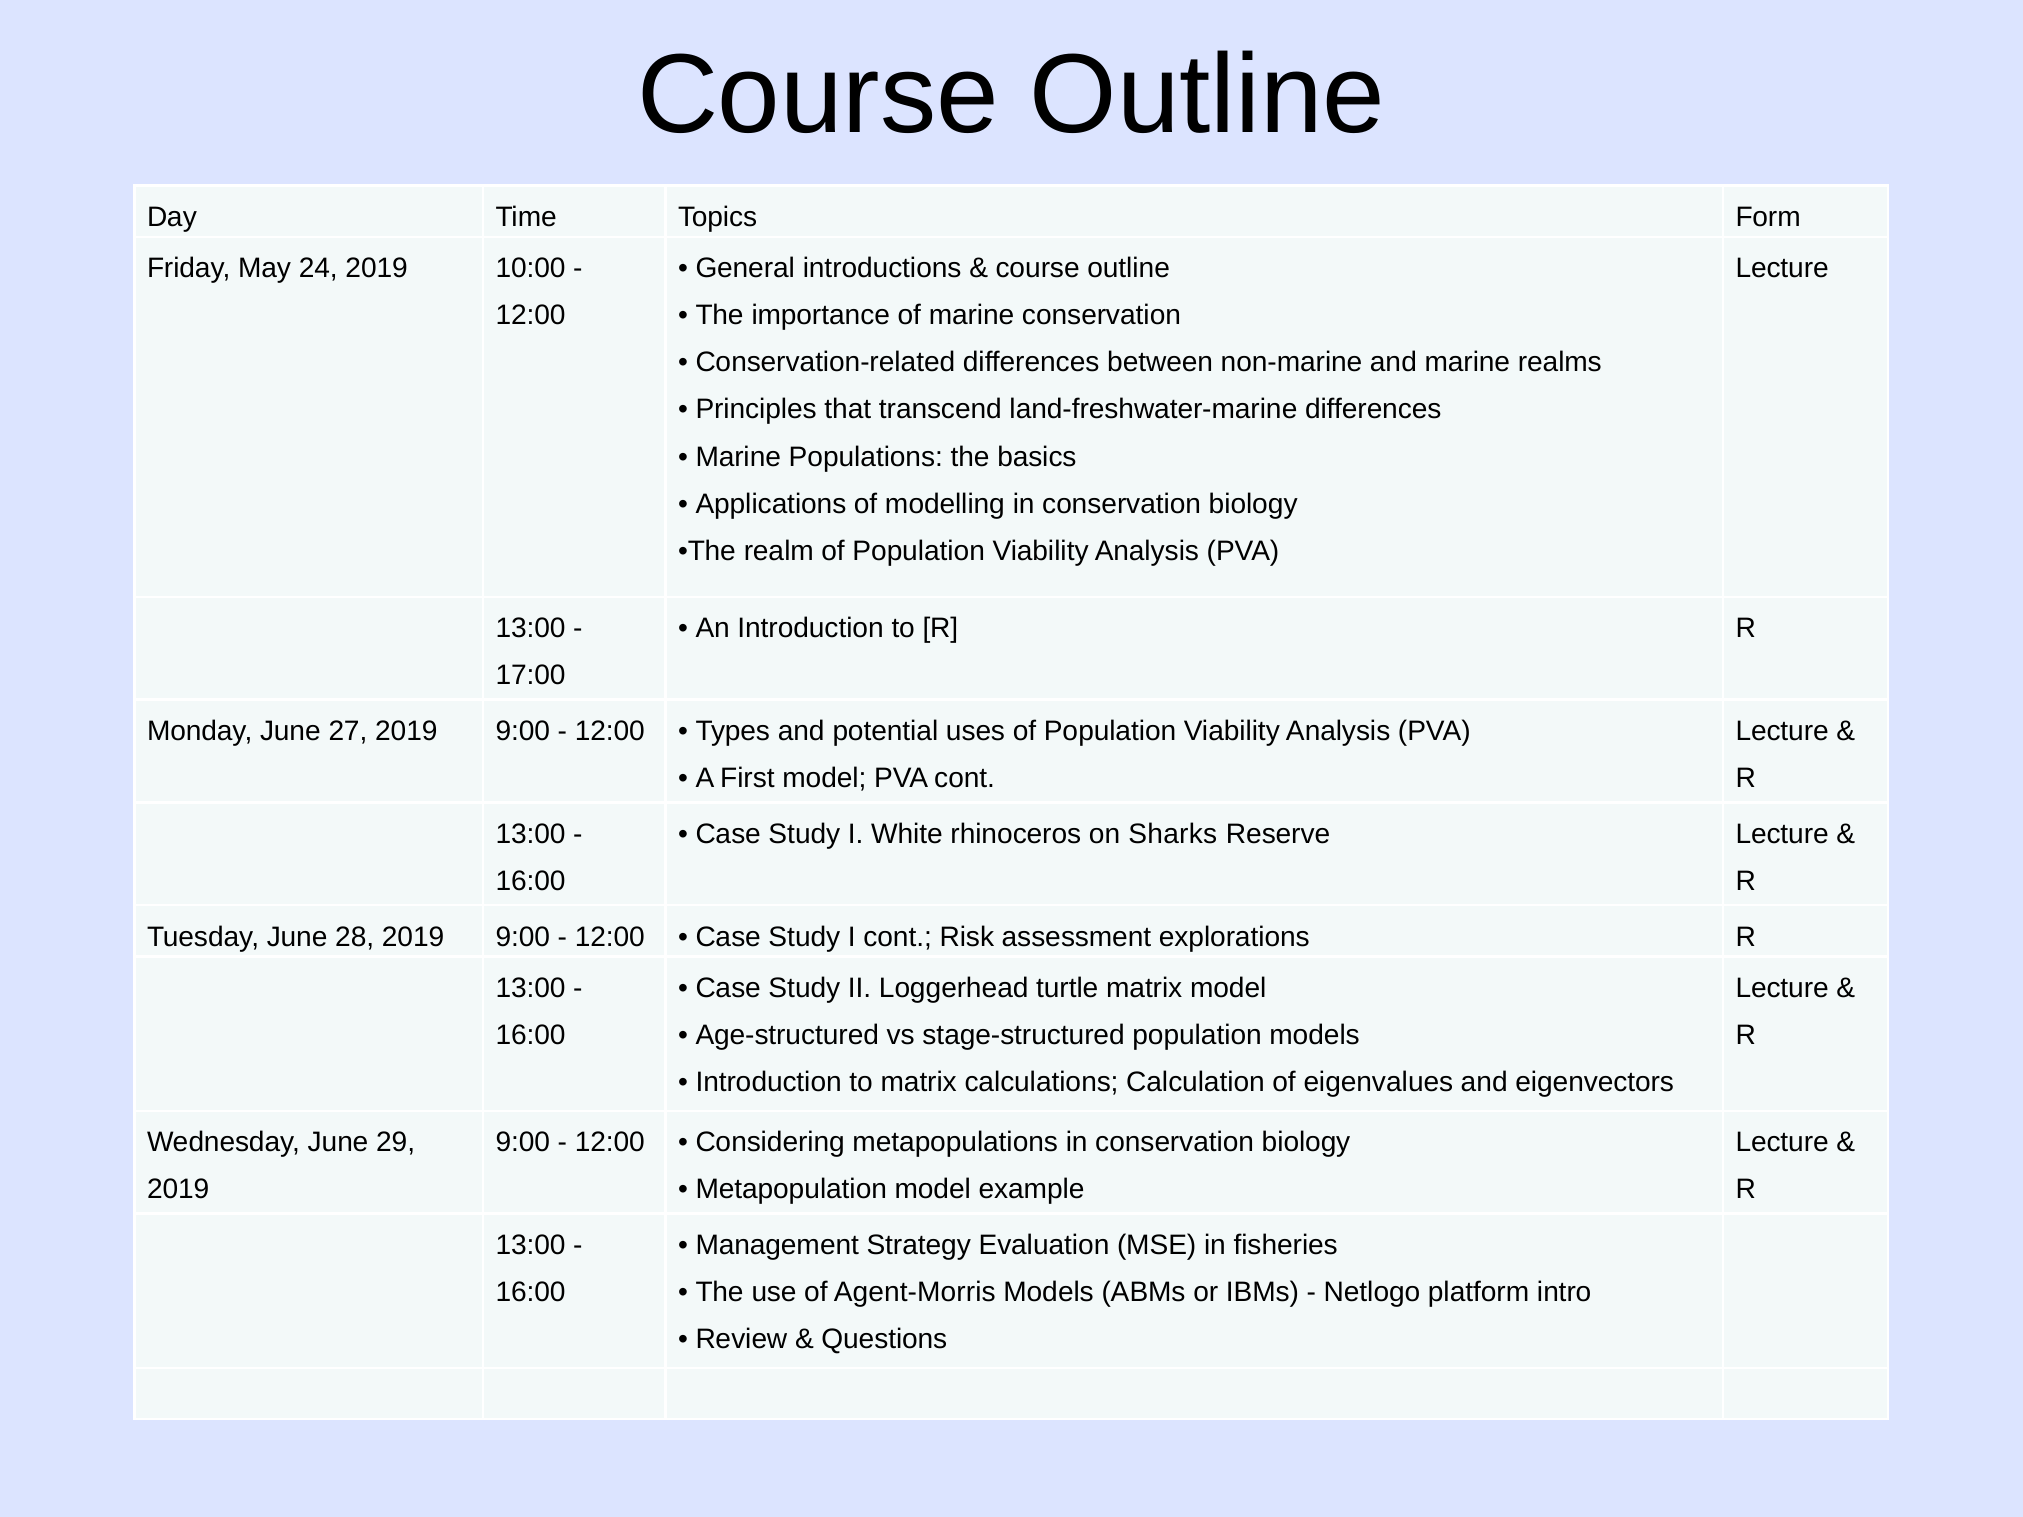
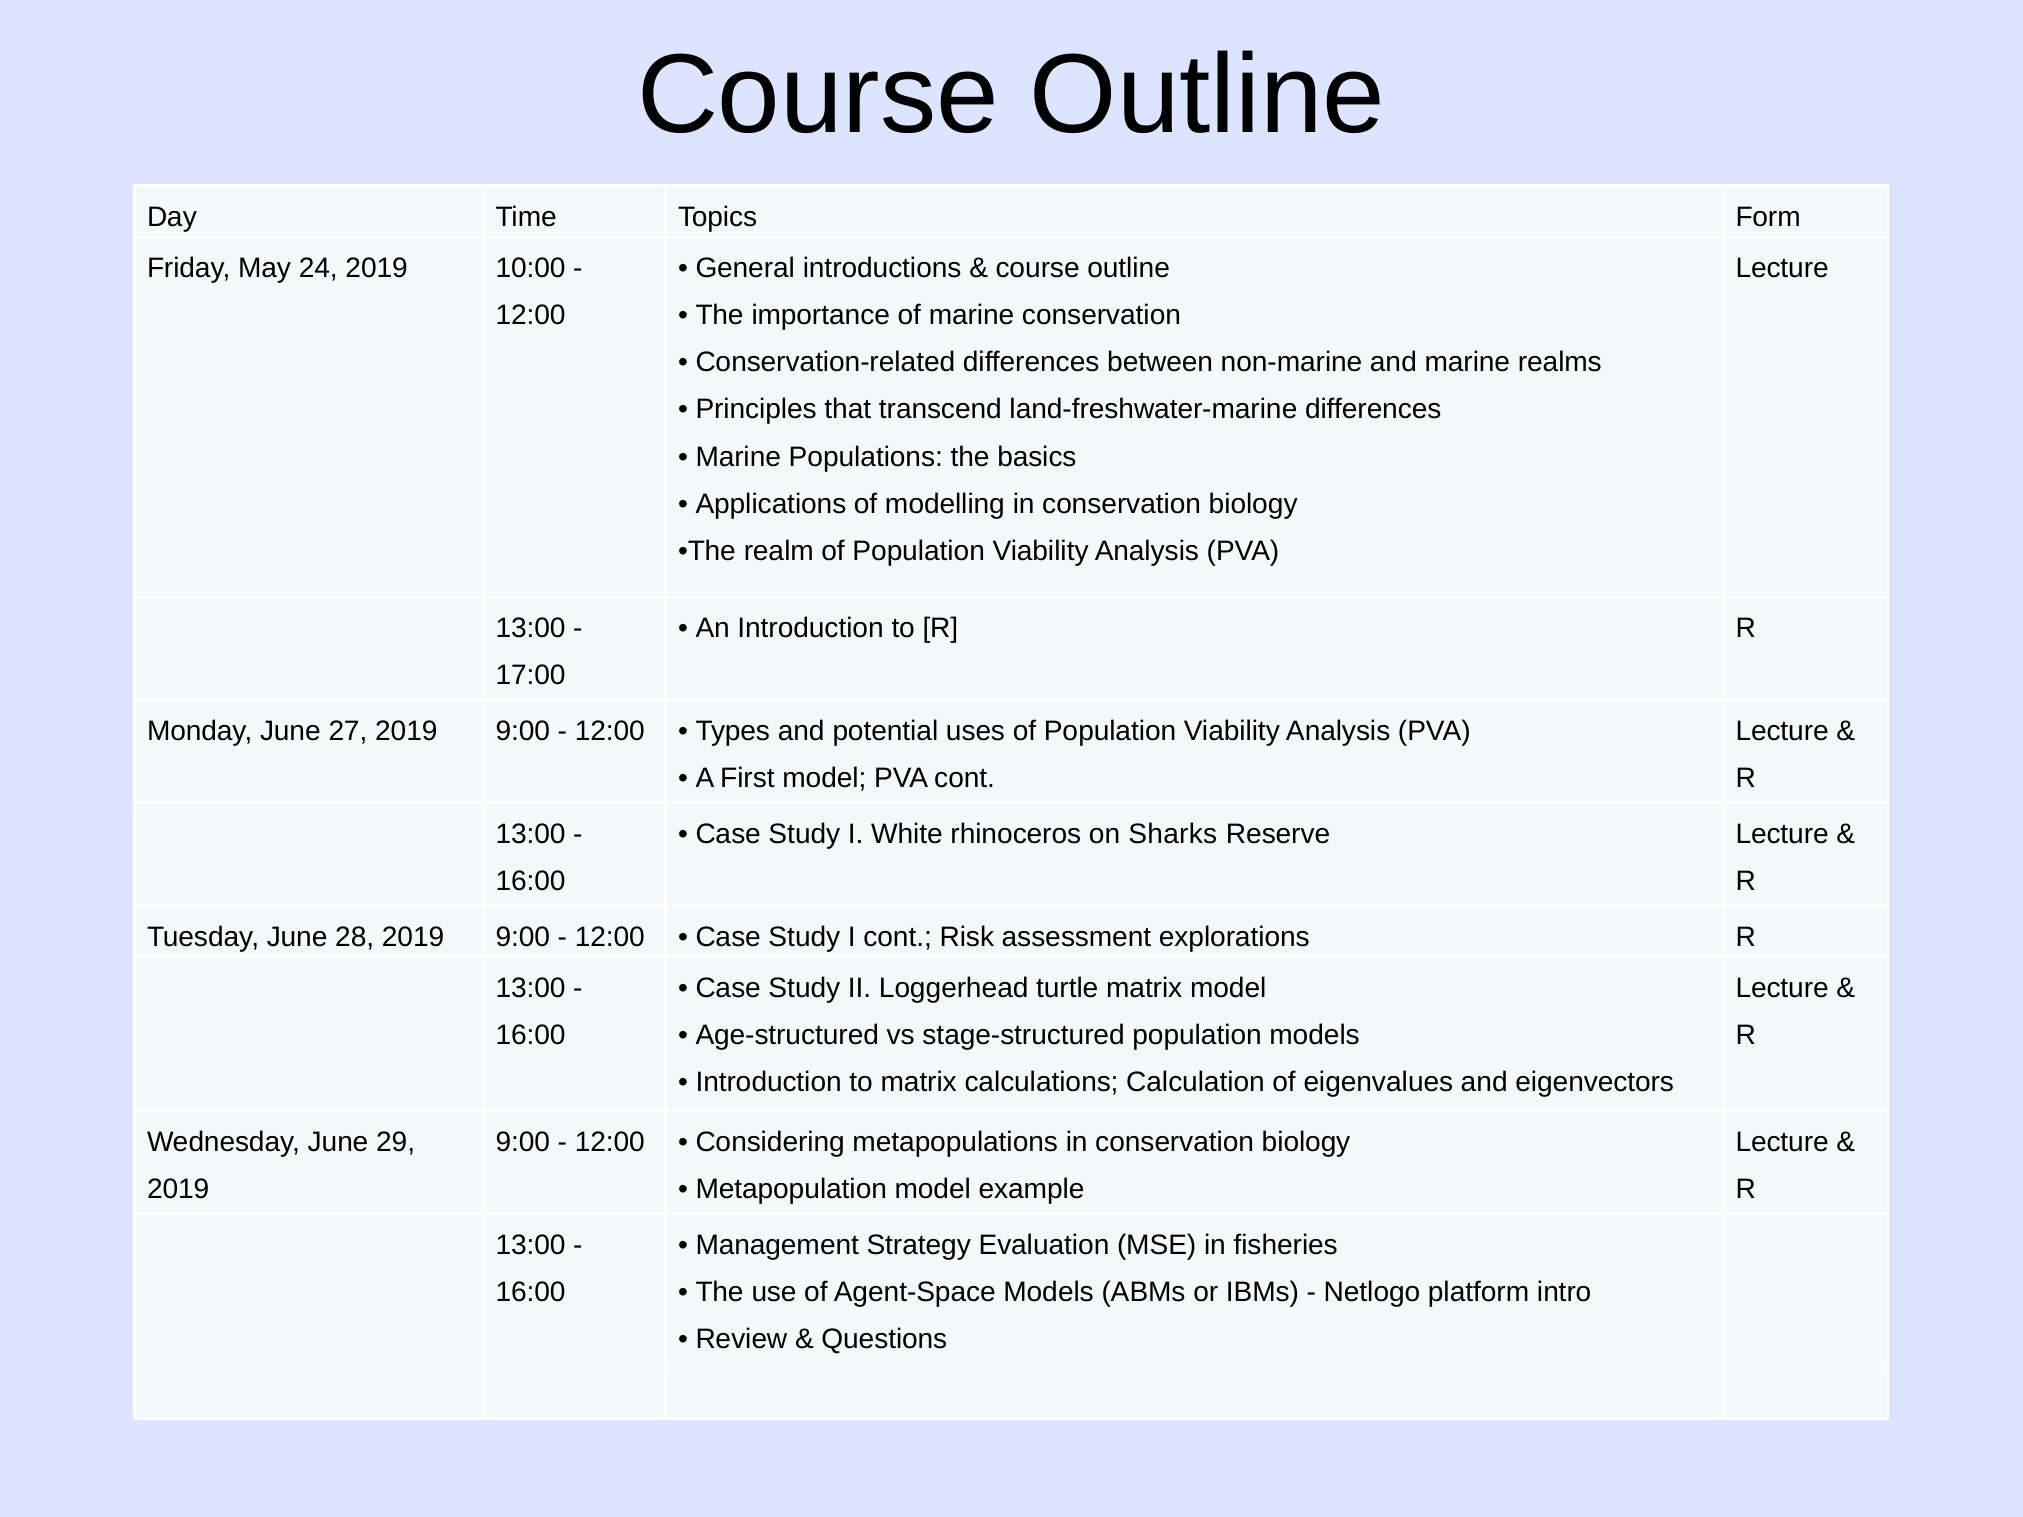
Agent-Morris: Agent-Morris -> Agent-Space (915, 1293)
